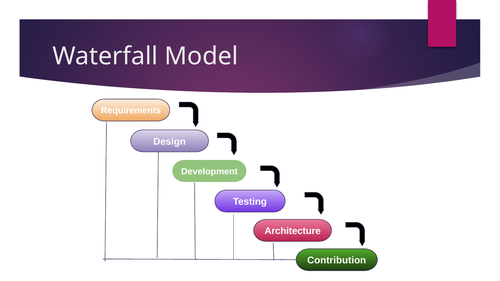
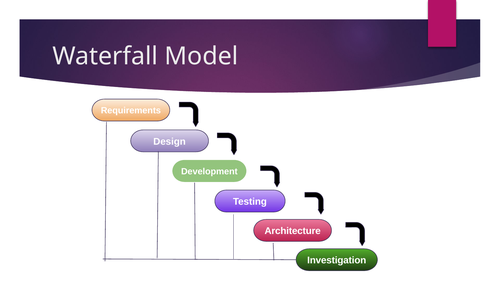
Contribution: Contribution -> Investigation (337, 261)
